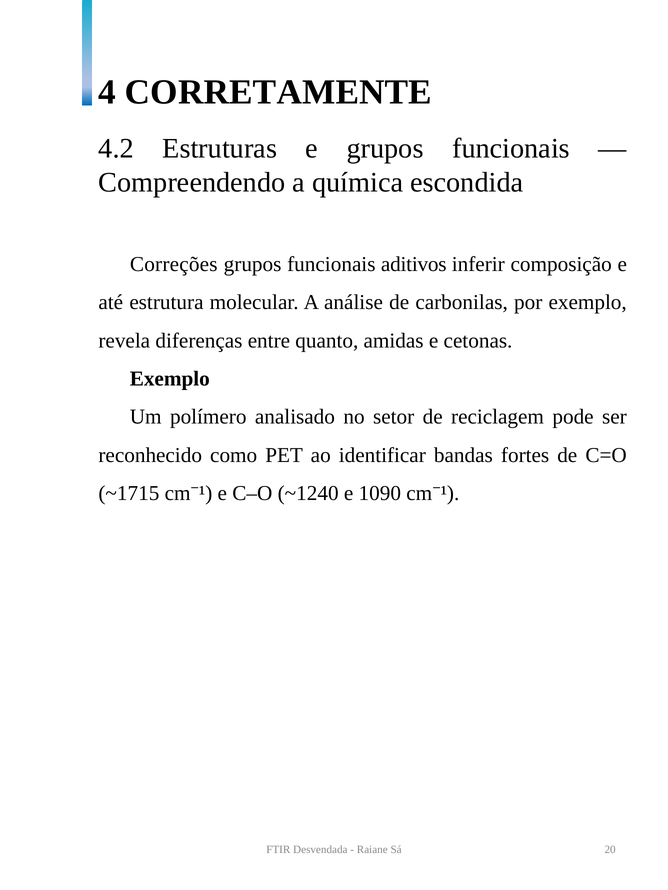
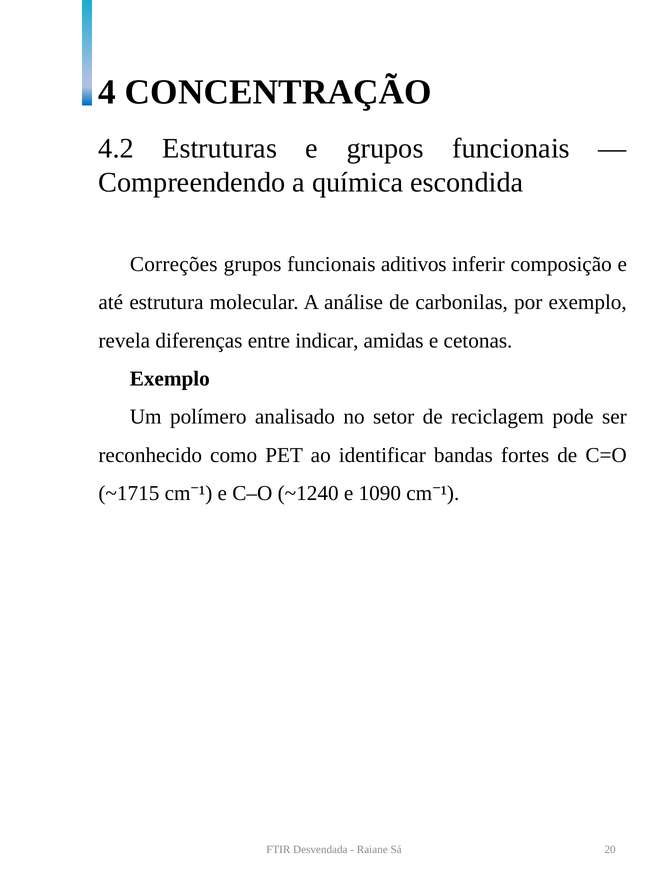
CORRETAMENTE: CORRETAMENTE -> CONCENTRAÇÃO (278, 92)
quanto: quanto -> indicar (327, 341)
